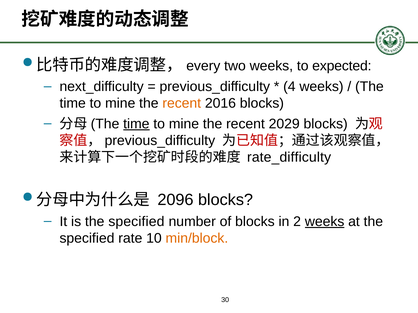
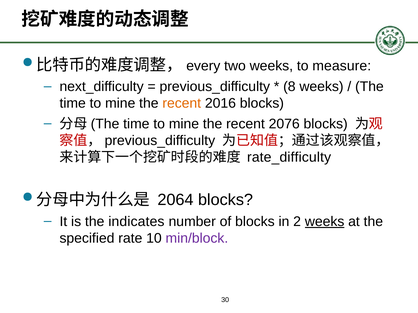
expected: expected -> measure (342, 66)
4: 4 -> 8 (289, 87)
time underline: present -> none (136, 124)
2029: 2029 -> 2076 (284, 124)
2096: 2096 -> 2064 (175, 200)
is the specified: specified -> indicates (136, 222)
min/block colour: orange -> purple (197, 239)
